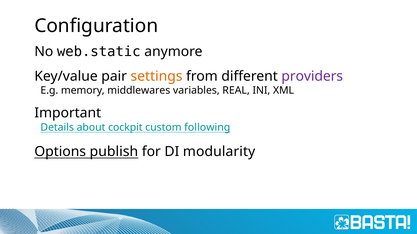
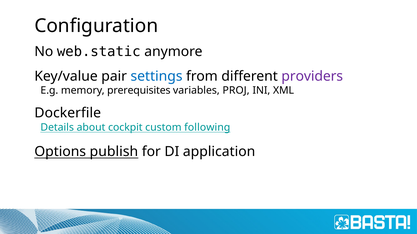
settings colour: orange -> blue (157, 76)
middlewares: middlewares -> prerequisites (139, 91)
REAL: REAL -> PROJ (236, 91)
Important: Important -> Dockerfile (68, 113)
modularity: modularity -> application (219, 152)
